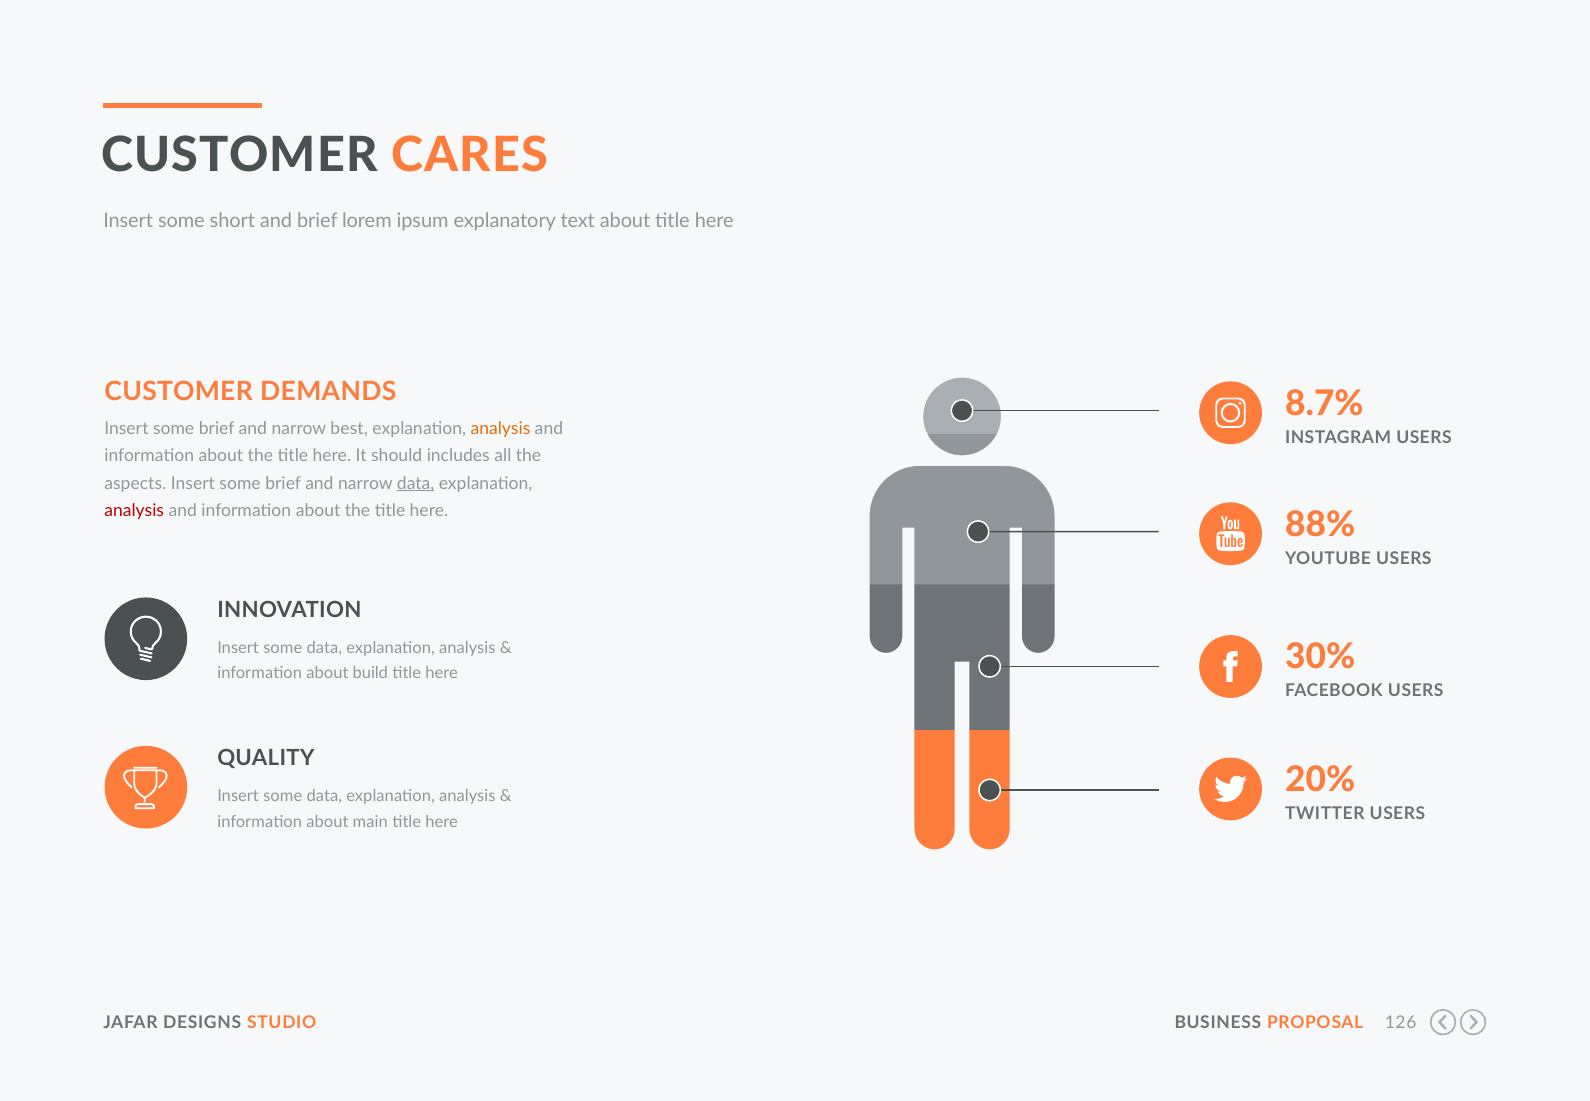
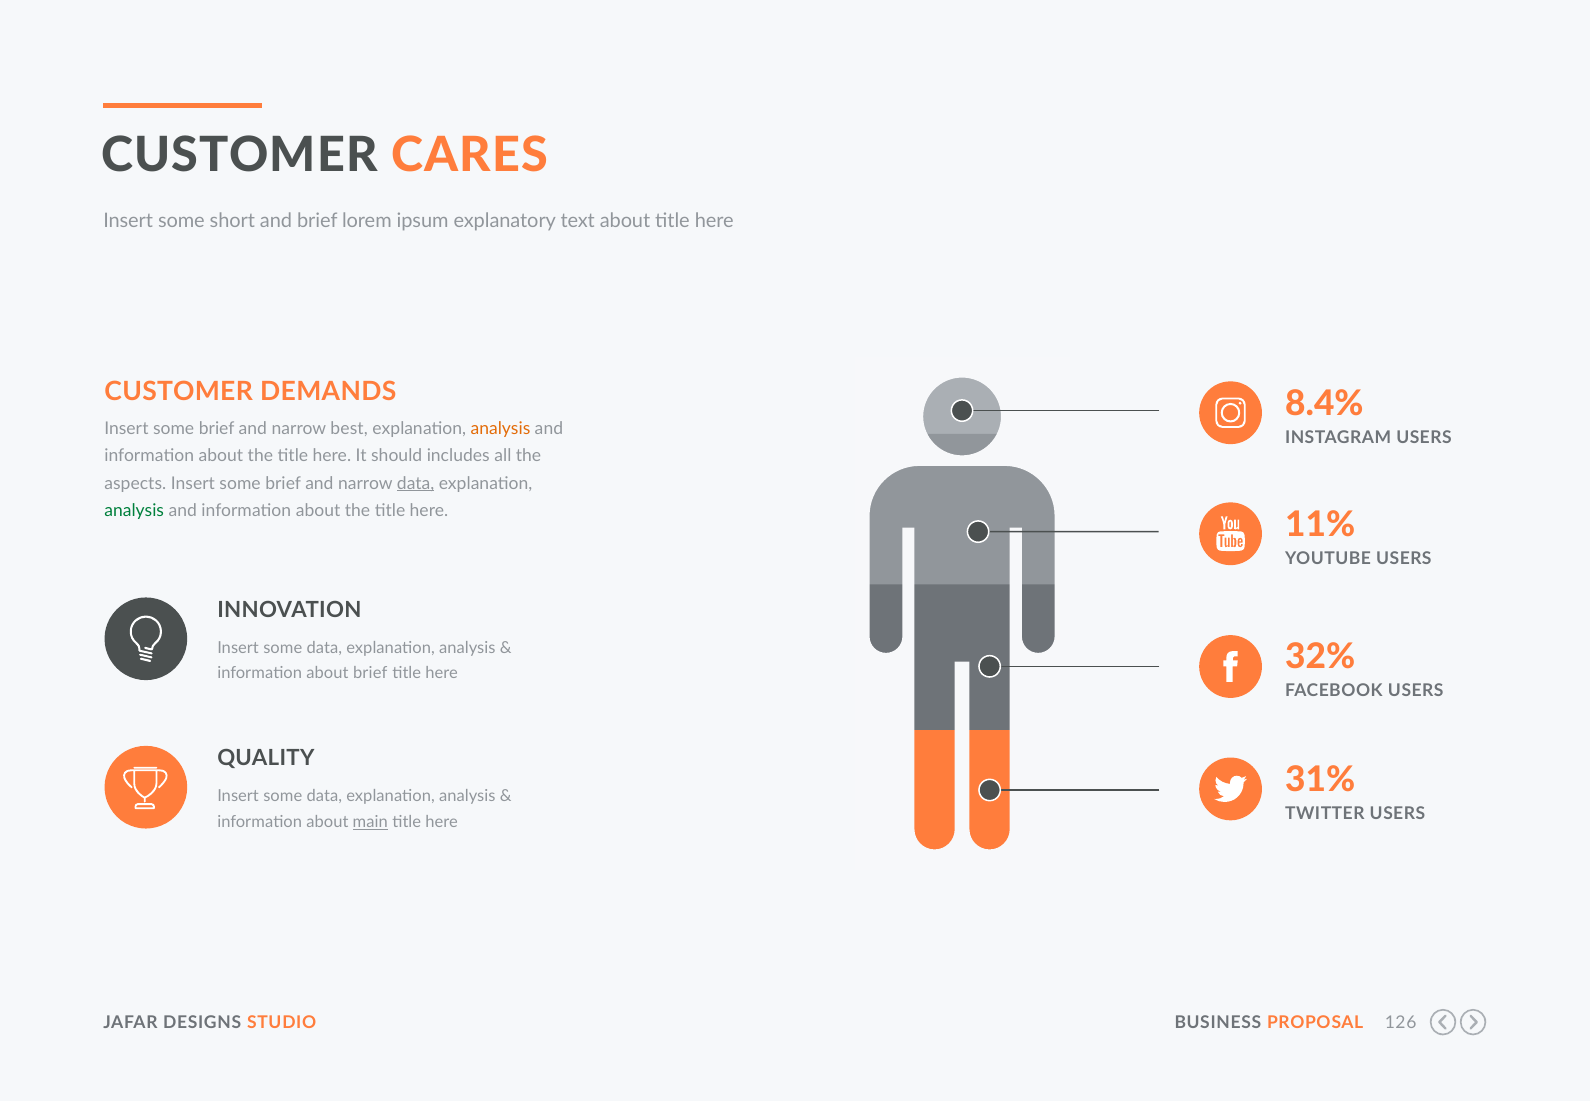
8.7%: 8.7% -> 8.4% (1324, 403)
analysis colour: red -> green (134, 511)
88%: 88% -> 11% (1320, 524)
30%: 30% -> 32% (1320, 656)
about build: build -> brief (370, 673)
20%: 20% -> 31% (1320, 780)
main underline: none -> present (370, 822)
